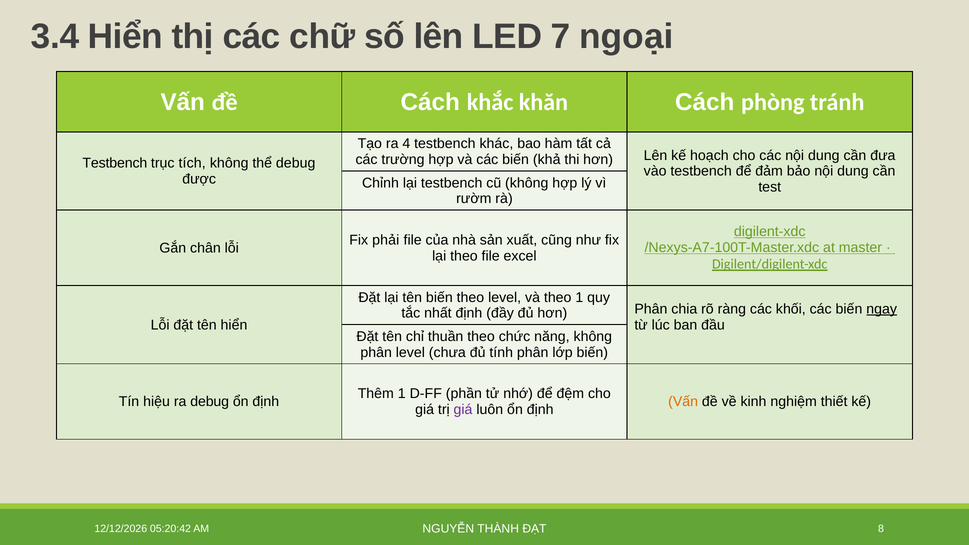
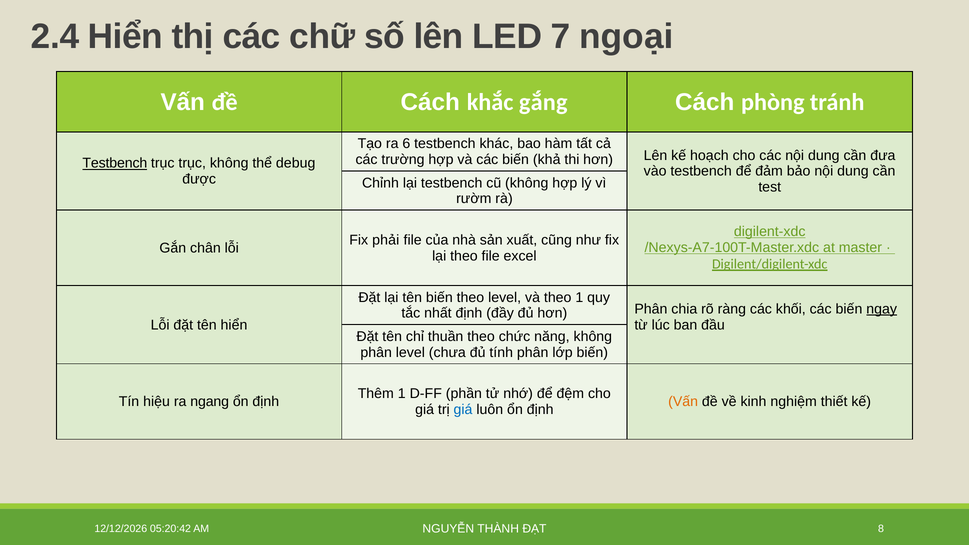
3.4: 3.4 -> 2.4 (55, 37)
khăn: khăn -> gắng (543, 102)
4: 4 -> 6 (406, 144)
Testbench underline: none -> present (115, 163)
trục tích: tích -> trục (192, 163)
ra debug: debug -> ngang (210, 402)
giá colour: purple -> blue (463, 410)
